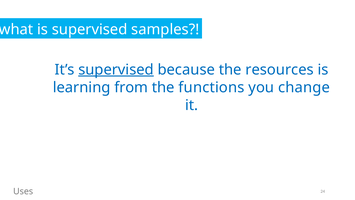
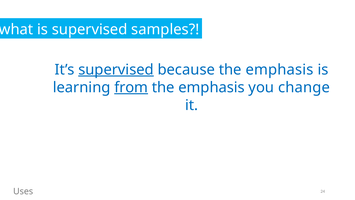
because the resources: resources -> emphasis (279, 70)
from underline: none -> present (131, 87)
functions: functions -> emphasis (212, 87)
